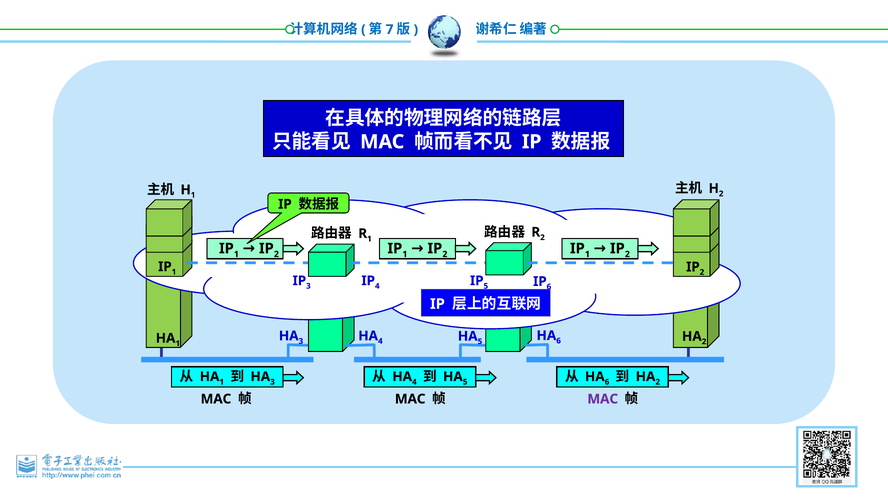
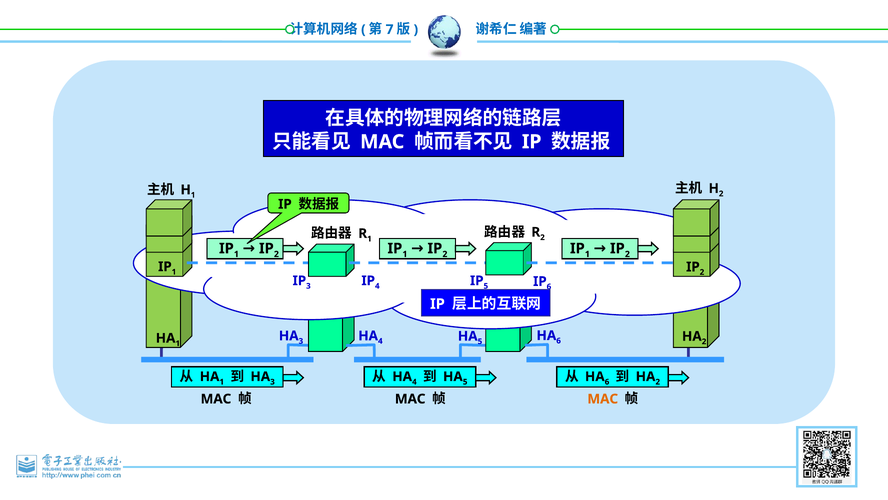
MAC colour: purple -> orange (603, 399)
